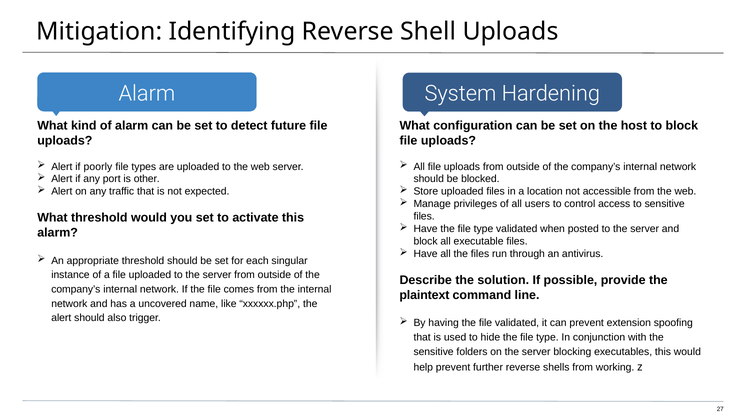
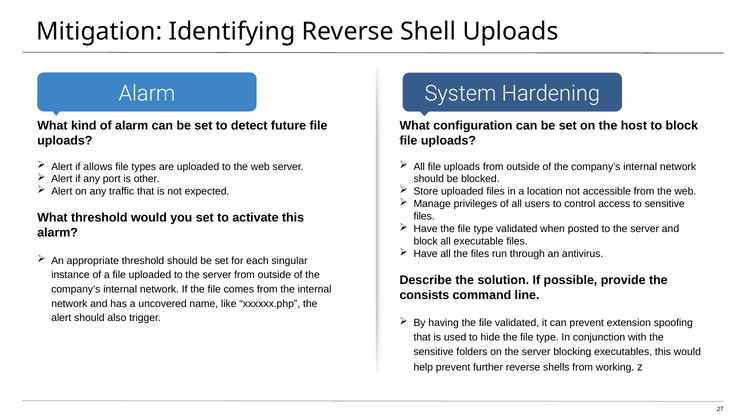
poorly: poorly -> allows (98, 166)
plaintext: plaintext -> consists (424, 295)
